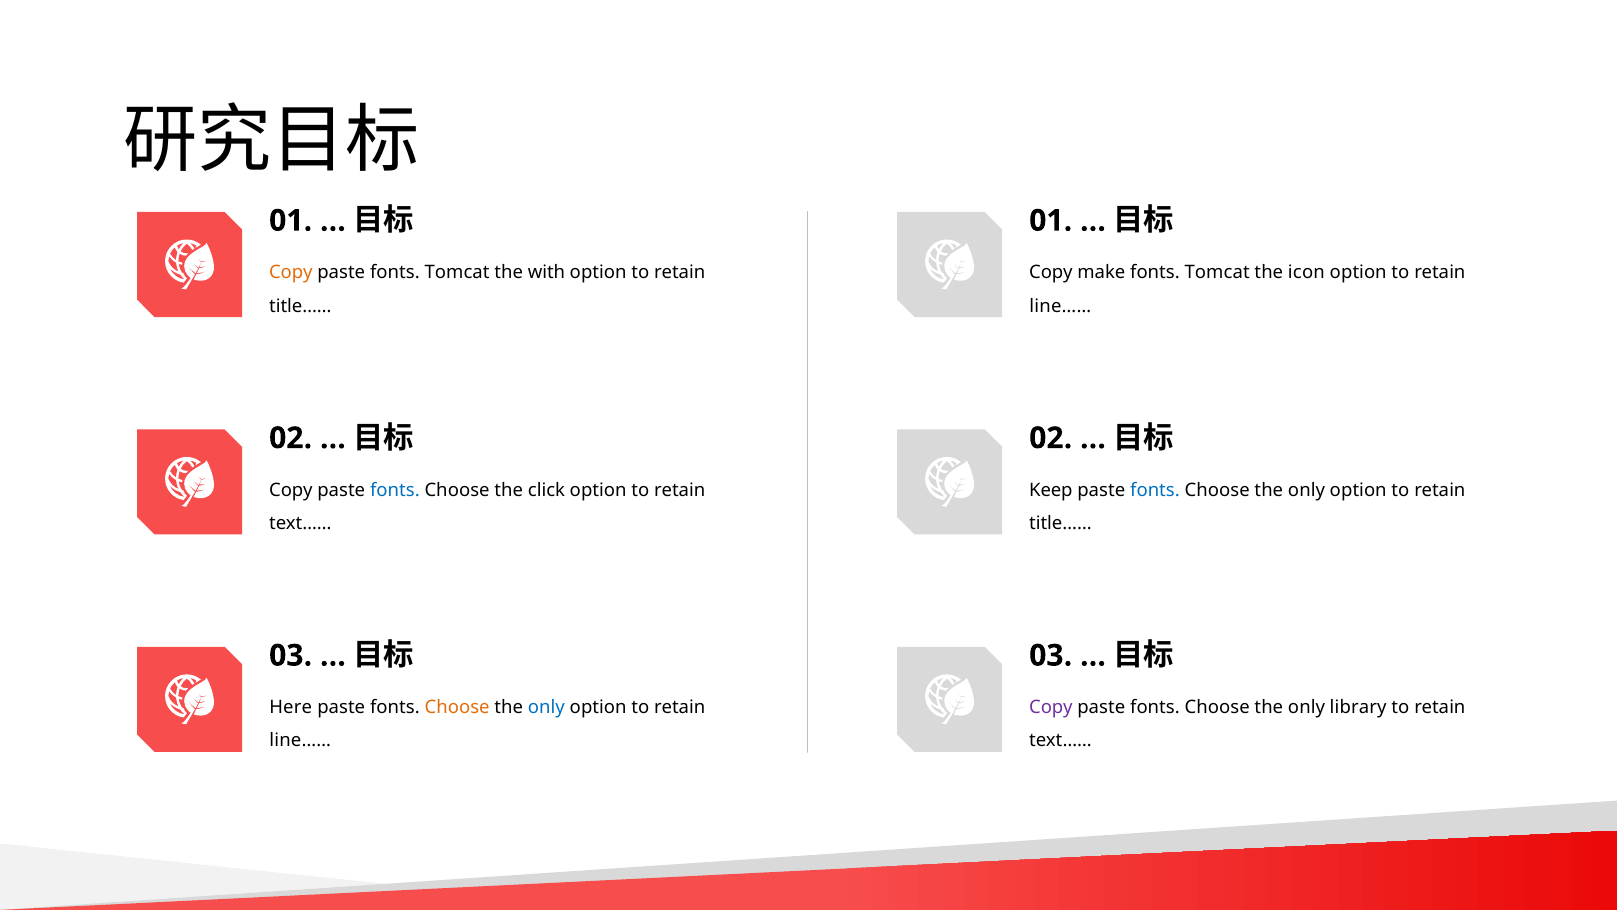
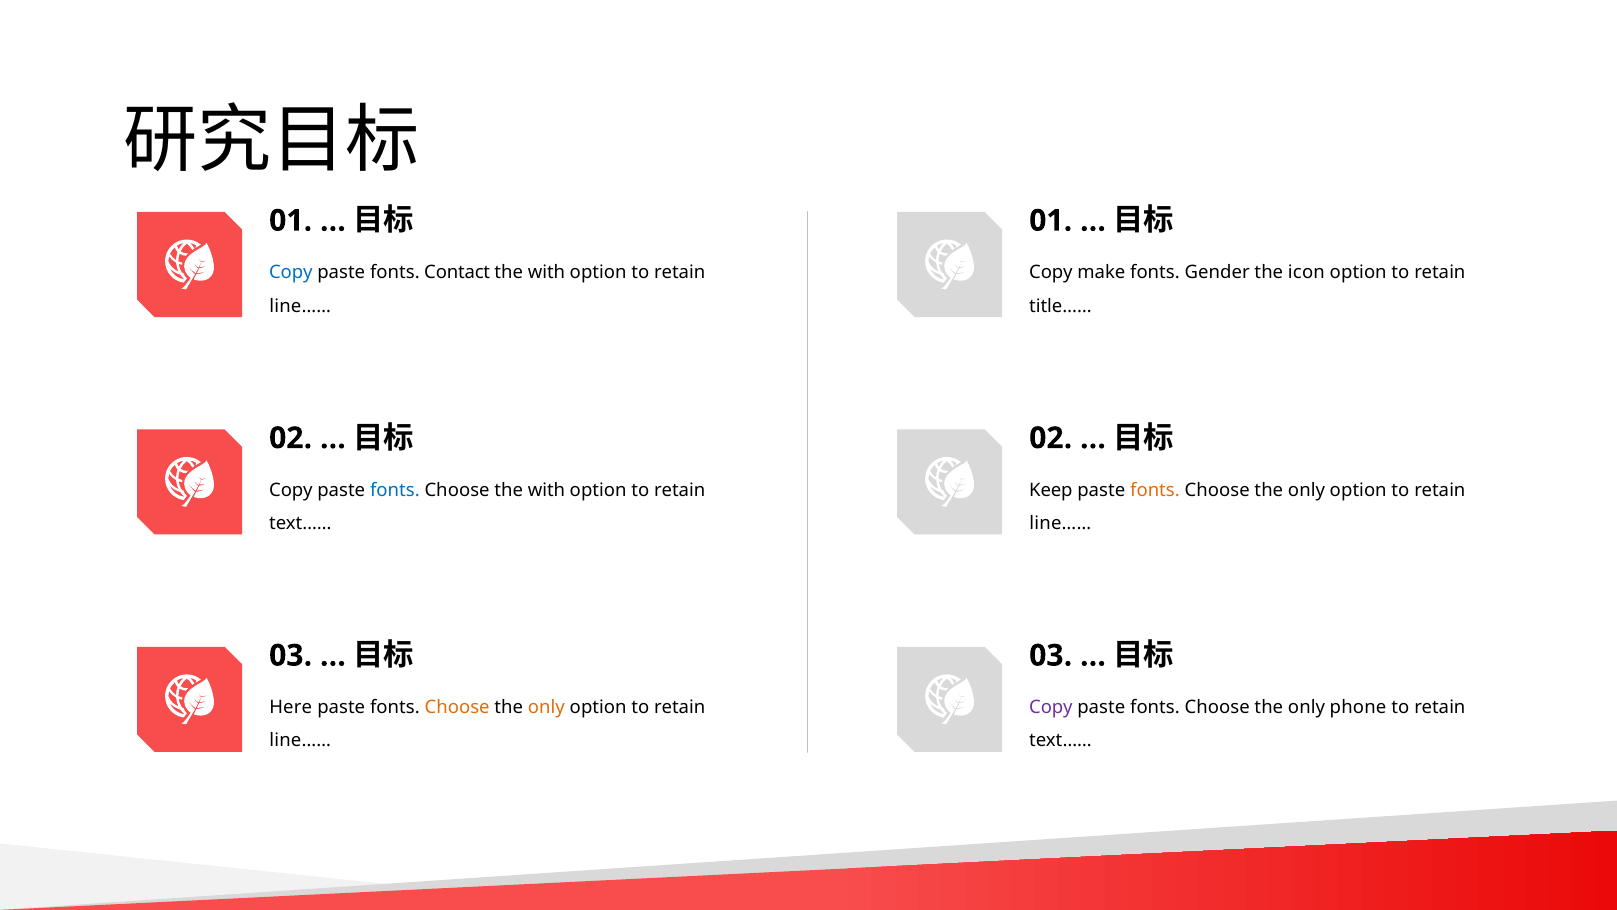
Copy colour: orange -> blue (291, 272)
paste fonts Tomcat: Tomcat -> Contact (457, 272)
Tomcat: Tomcat -> Gender (1217, 272)
title……: title…… -> line…… (300, 306)
line……: line…… -> title…… (1060, 306)
Choose the click: click -> with (546, 490)
fonts colour: blue -> orange (1155, 490)
title……: title…… -> line…… (1060, 523)
only colour: blue -> orange (546, 707)
library: library -> phone (1358, 707)
